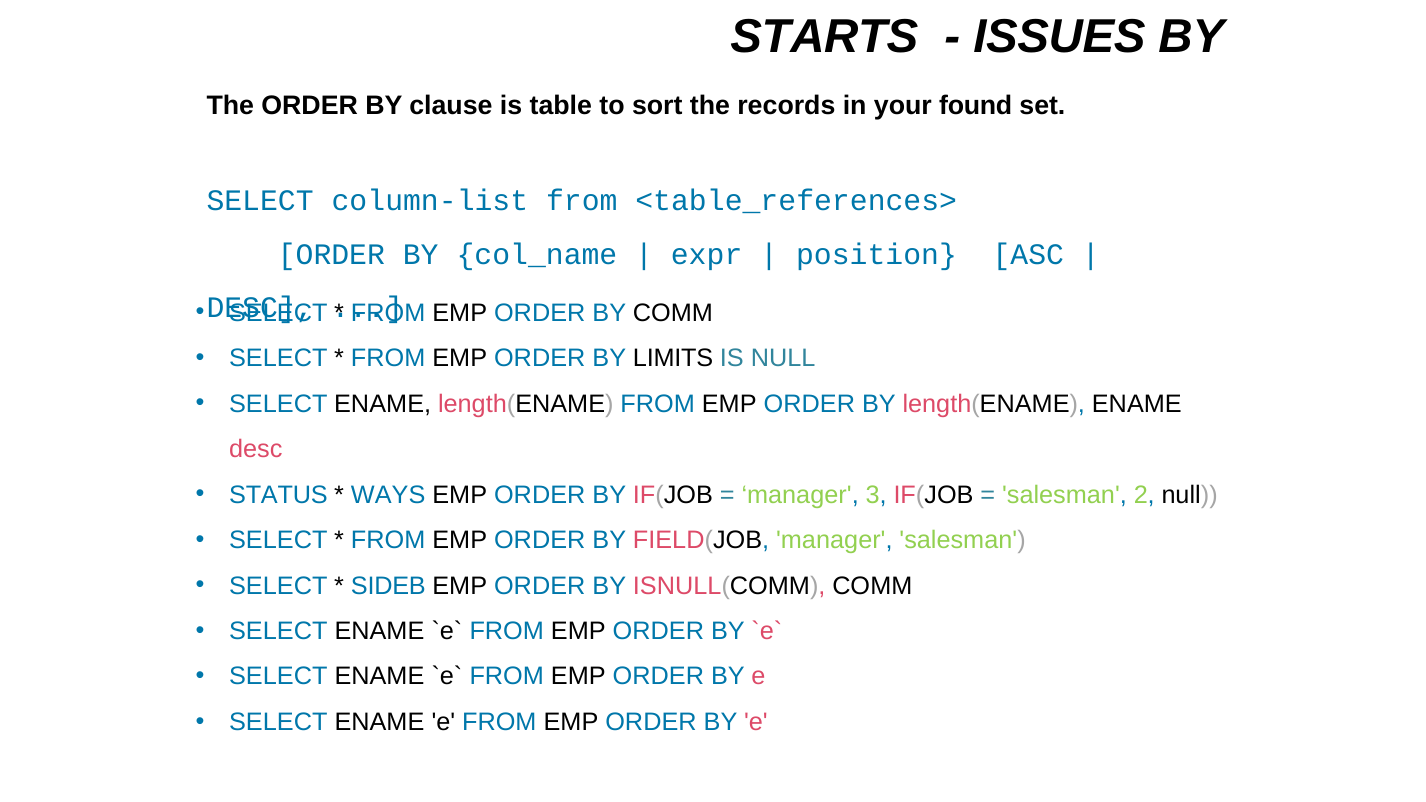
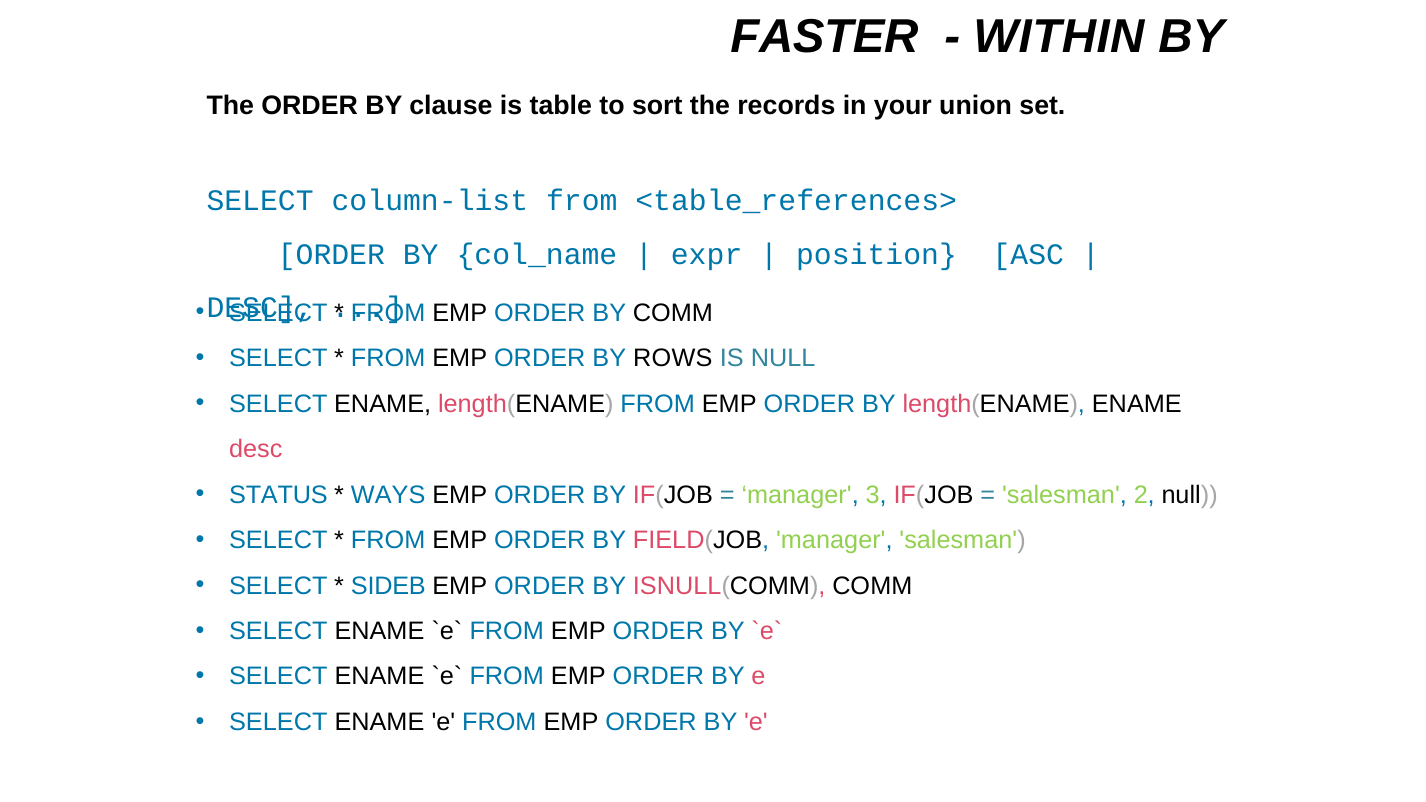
STARTS: STARTS -> FASTER (824, 37)
ISSUES: ISSUES -> WITHIN (1059, 37)
found: found -> union (976, 105)
LIMITS: LIMITS -> ROWS (673, 358)
